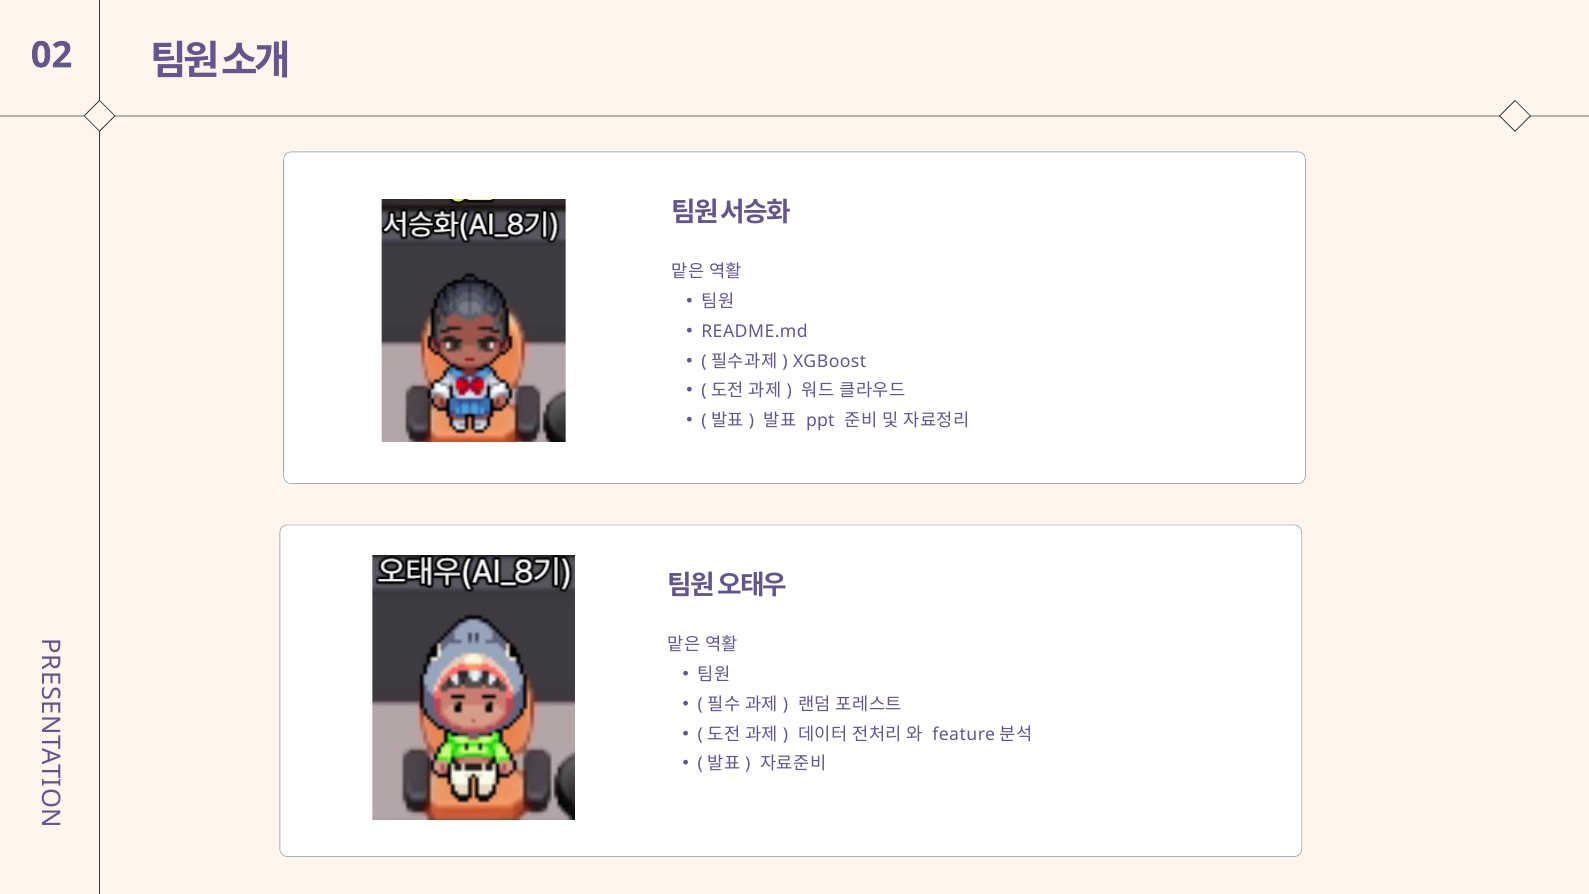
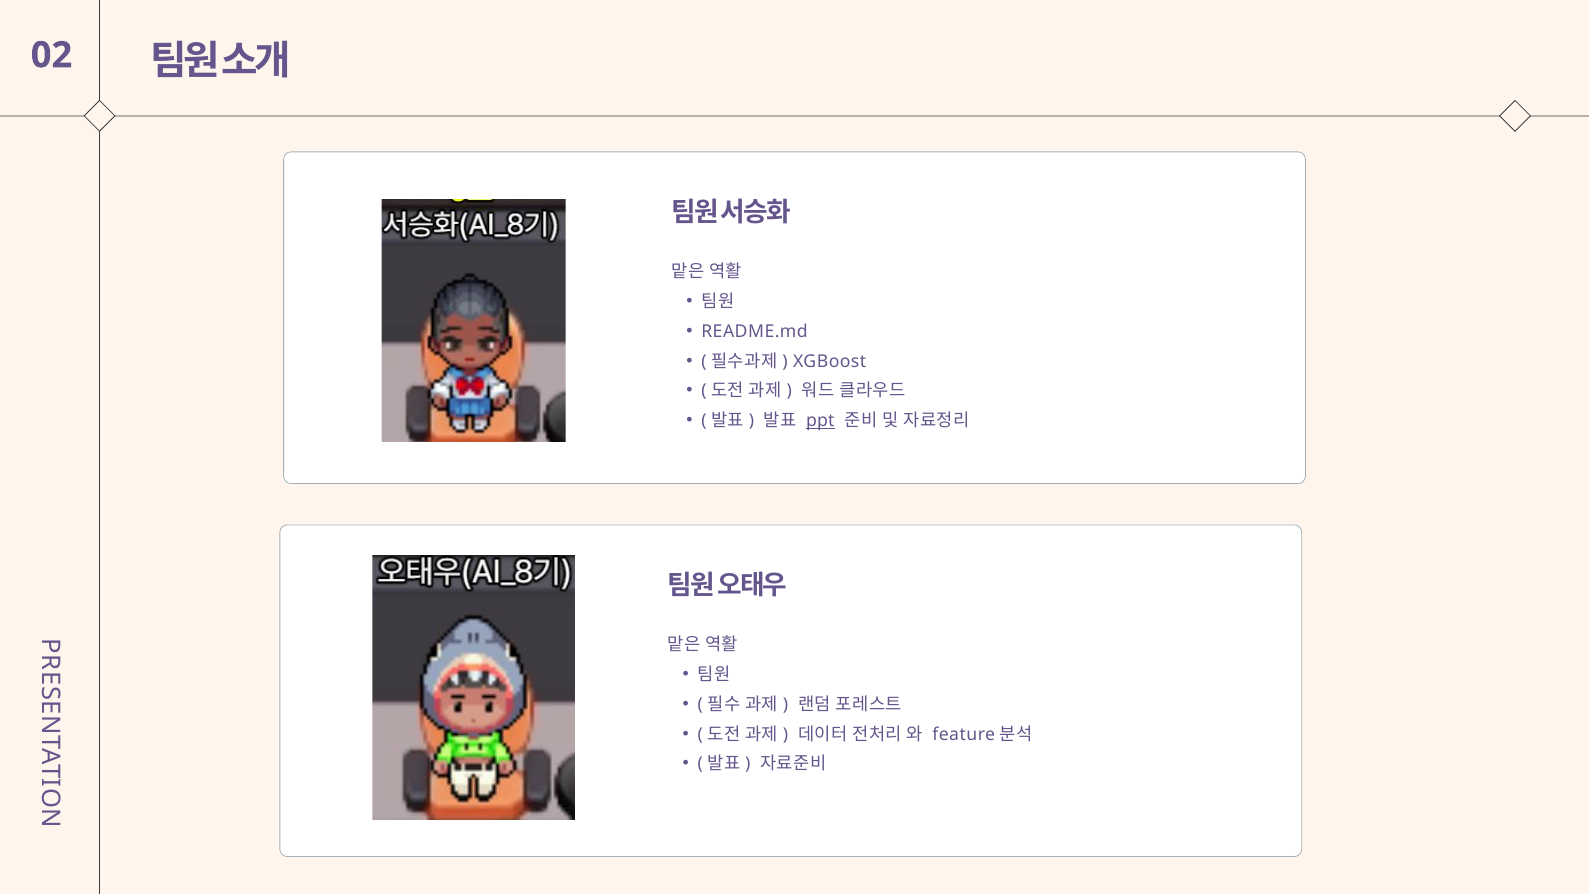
ppt underline: none -> present (820, 421)
